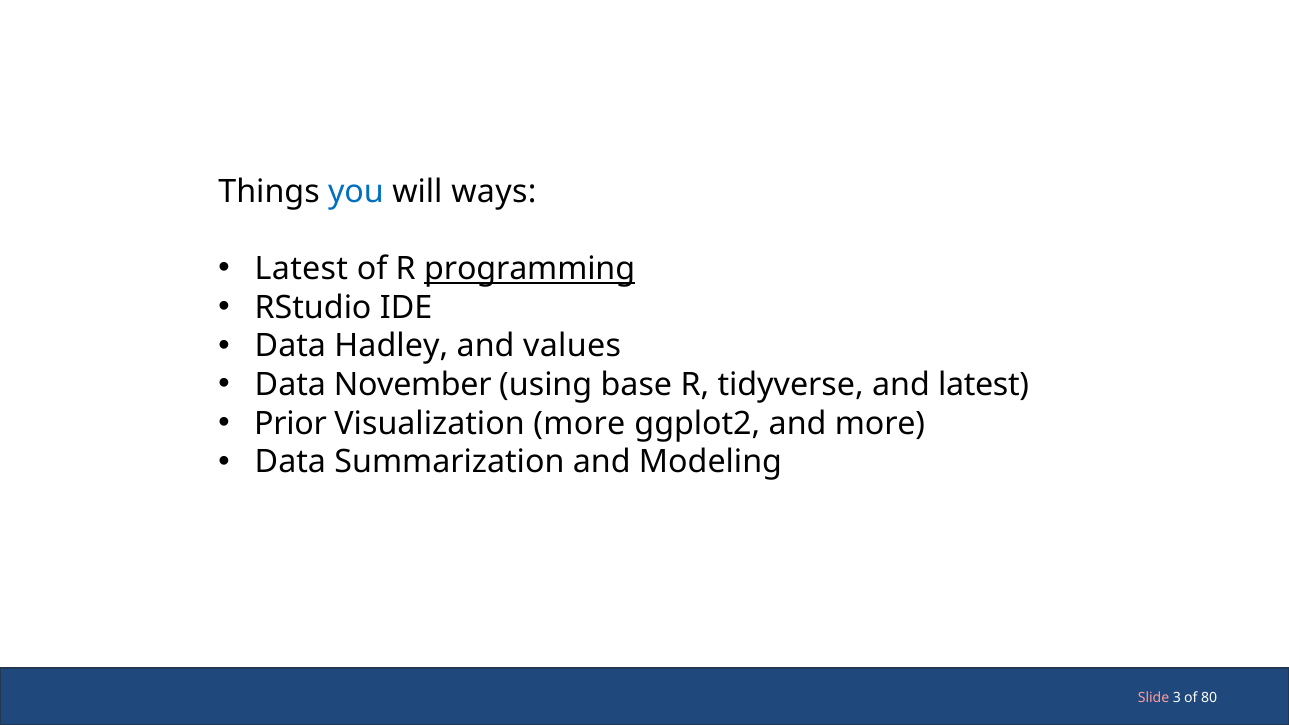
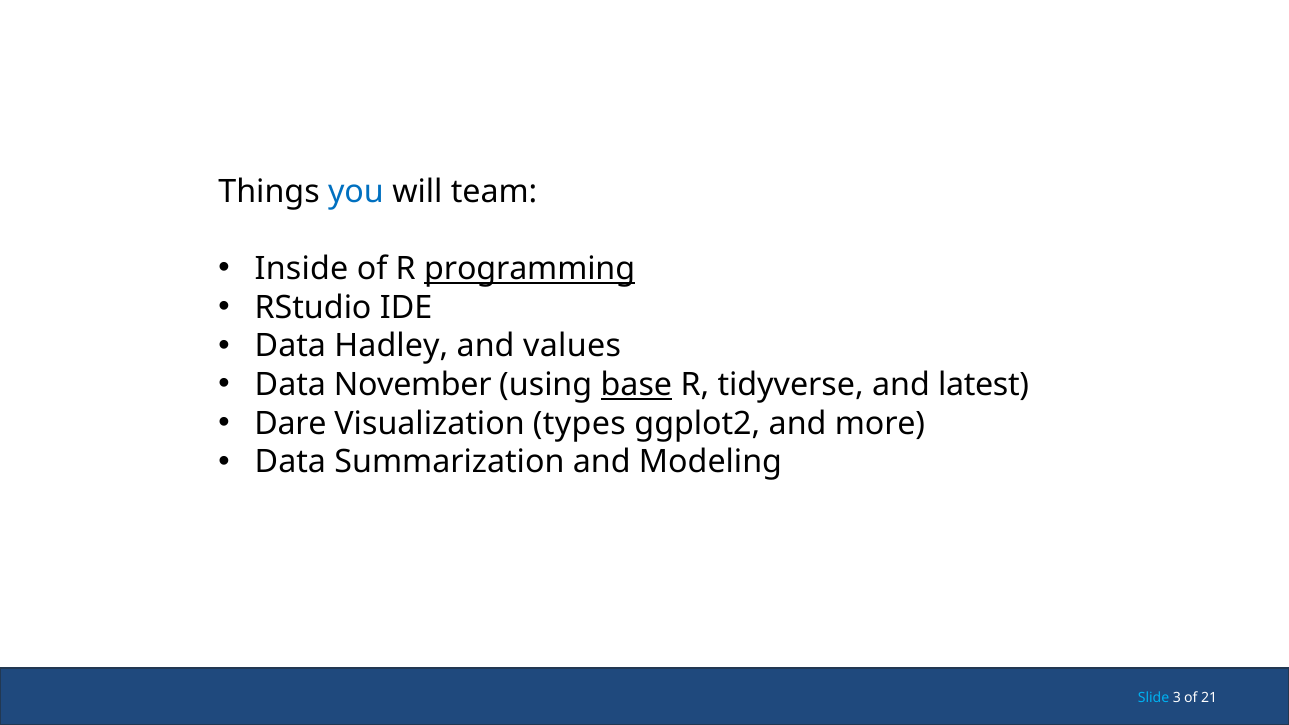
ways: ways -> team (494, 192)
Latest: Latest -> Inside (301, 269)
base underline: none -> present (636, 385)
Prior: Prior -> Dare (291, 424)
Visualization more: more -> types (579, 424)
Slide colour: pink -> light blue (1154, 698)
80: 80 -> 21 (1209, 698)
